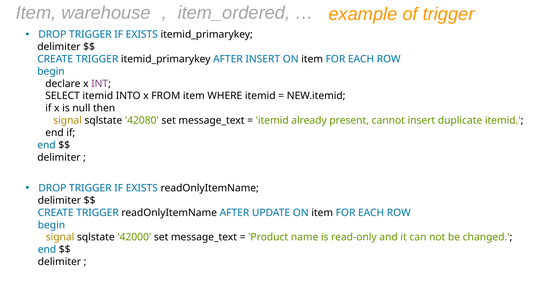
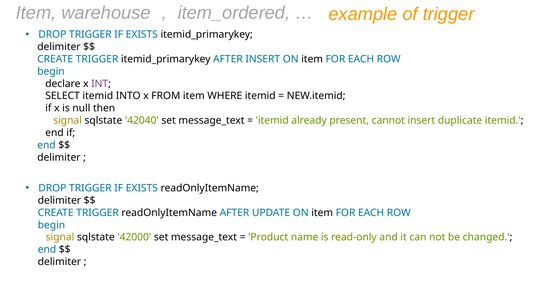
42080: 42080 -> 42040 (142, 121)
